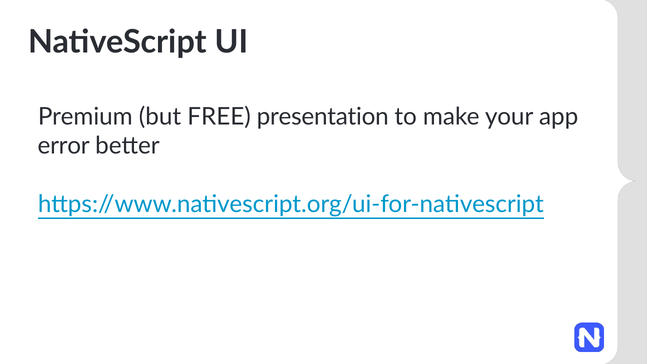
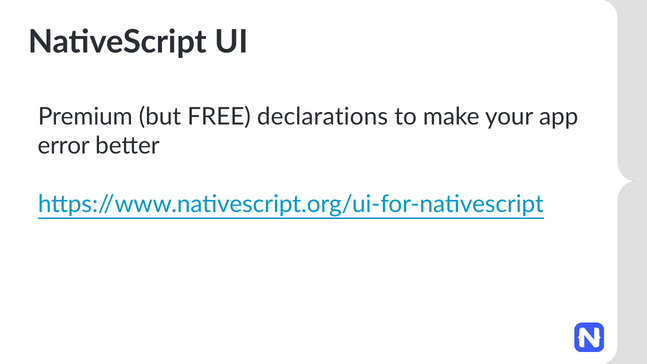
presentation: presentation -> declarations (322, 117)
